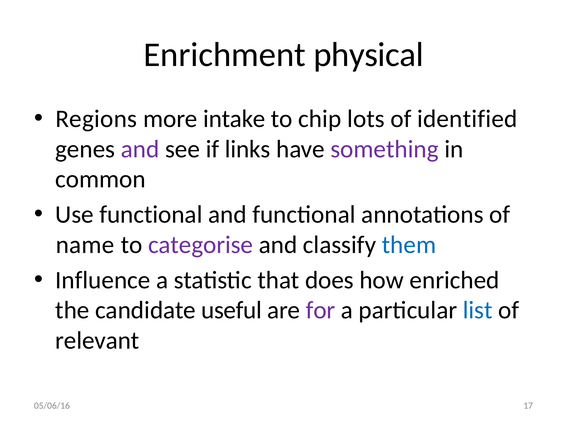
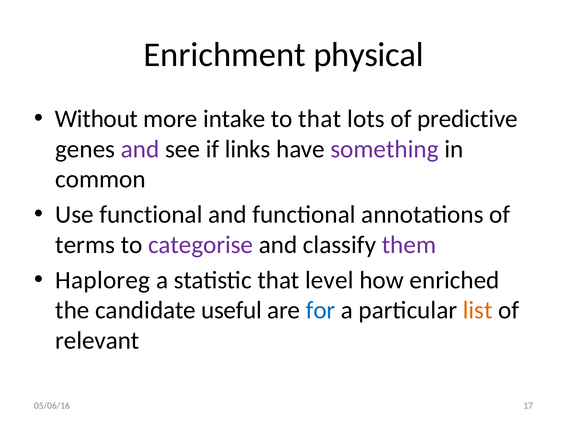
Regions: Regions -> Without (96, 119)
to chip: chip -> that (320, 119)
identified: identified -> predictive (467, 119)
name: name -> terms (85, 245)
them colour: blue -> purple (409, 245)
Influence: Influence -> Haploreg (103, 280)
does: does -> level (329, 280)
for colour: purple -> blue (321, 311)
list colour: blue -> orange (478, 311)
